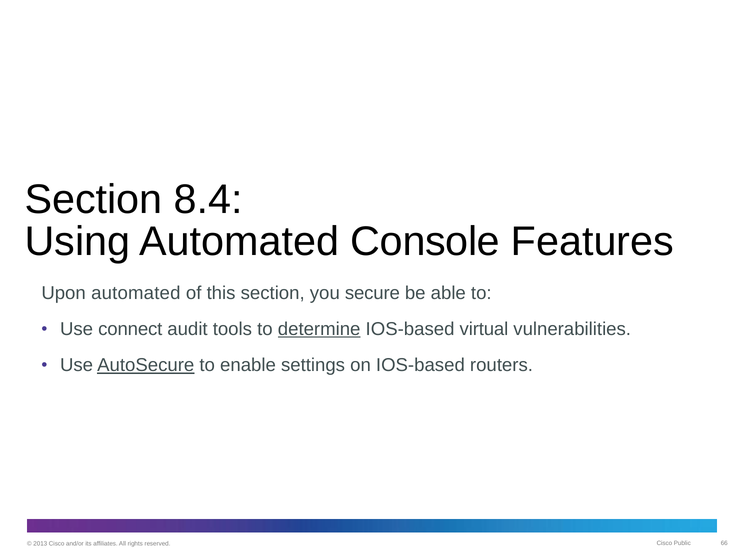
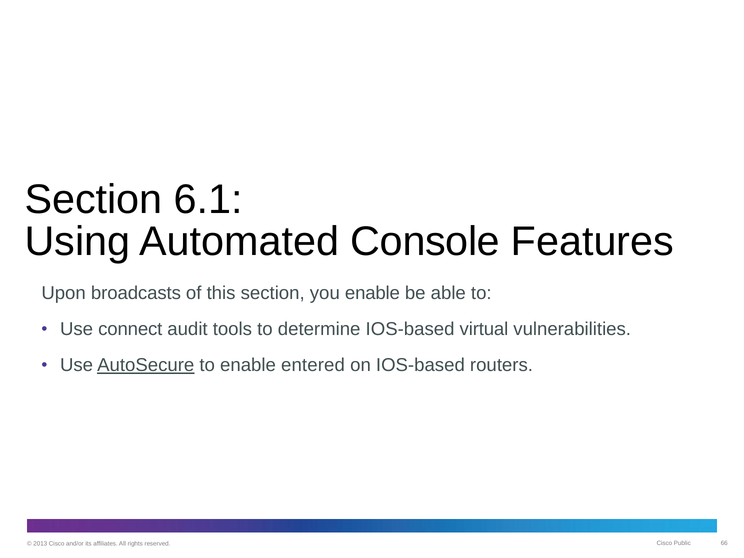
8.4: 8.4 -> 6.1 (208, 199)
Upon automated: automated -> broadcasts (136, 293)
you secure: secure -> enable (372, 293)
determine underline: present -> none (319, 329)
settings: settings -> entered (313, 365)
